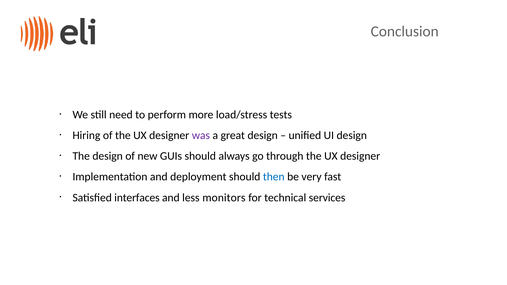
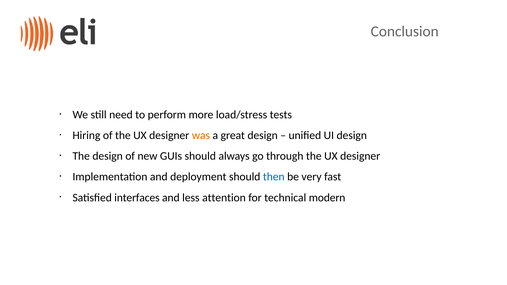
was colour: purple -> orange (201, 136)
monitors: monitors -> attention (224, 198)
services: services -> modern (327, 198)
